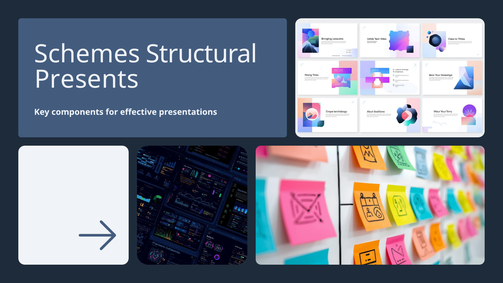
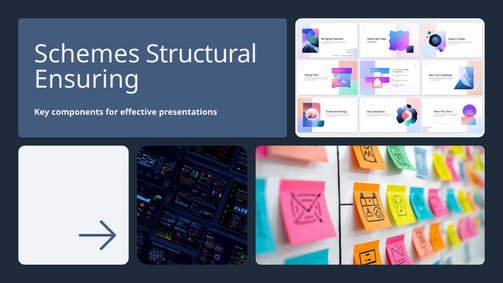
Presents: Presents -> Ensuring (87, 79)
